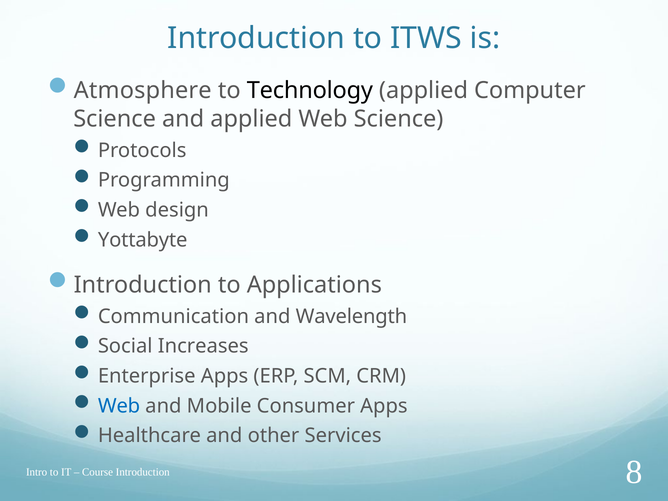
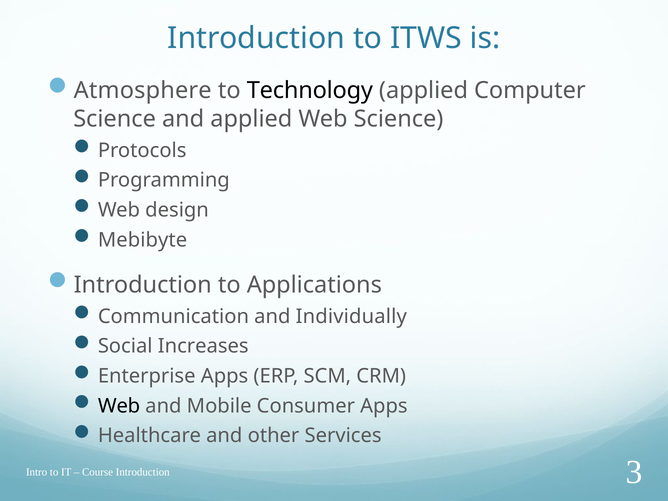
Yottabyte: Yottabyte -> Mebibyte (143, 240)
Wavelength: Wavelength -> Individually (351, 316)
Web colour: blue -> black (119, 406)
8: 8 -> 3 (634, 472)
